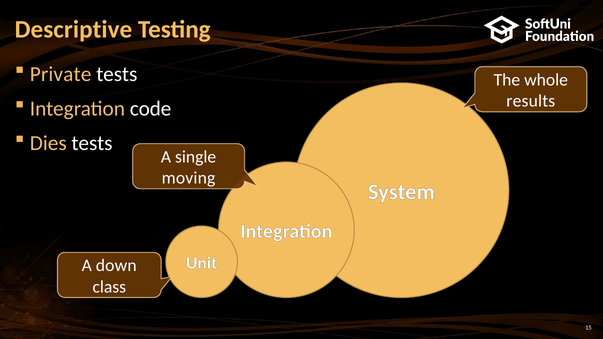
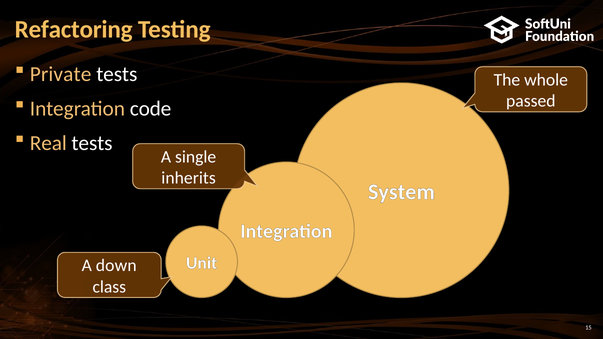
Descriptive: Descriptive -> Refactoring (74, 29)
results: results -> passed (531, 101)
Dies: Dies -> Real (48, 143)
moving: moving -> inherits (189, 178)
